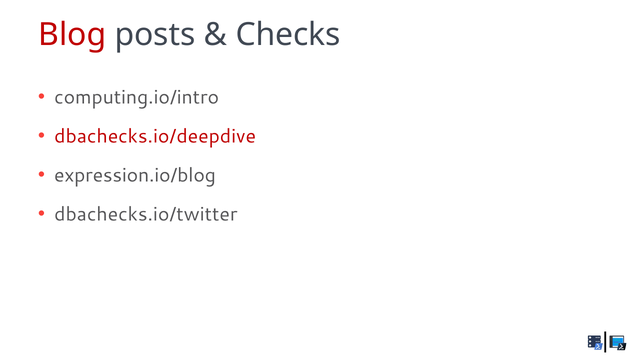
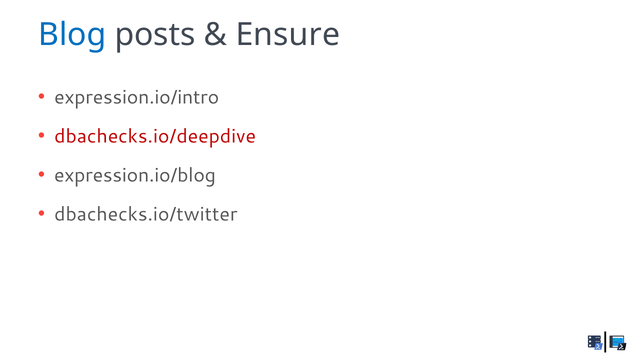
Blog colour: red -> blue (72, 35)
Checks: Checks -> Ensure (288, 35)
computing.io/intro: computing.io/intro -> expression.io/intro (137, 97)
